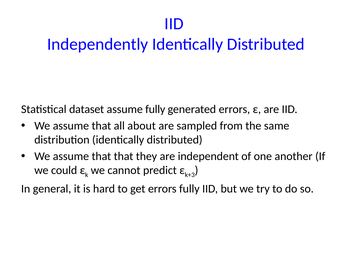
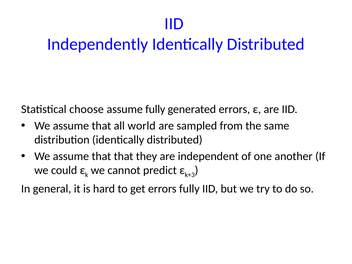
dataset: dataset -> choose (86, 109)
about: about -> world (142, 126)
